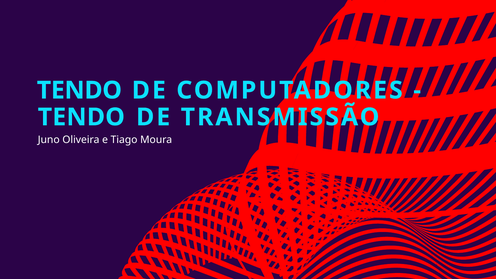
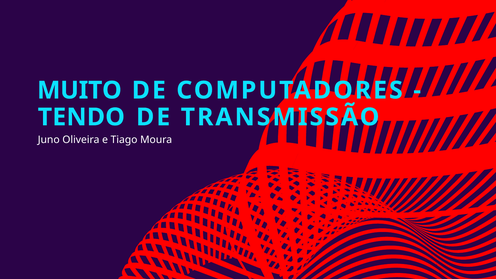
TENDO: TENDO -> MUITO (79, 90)
